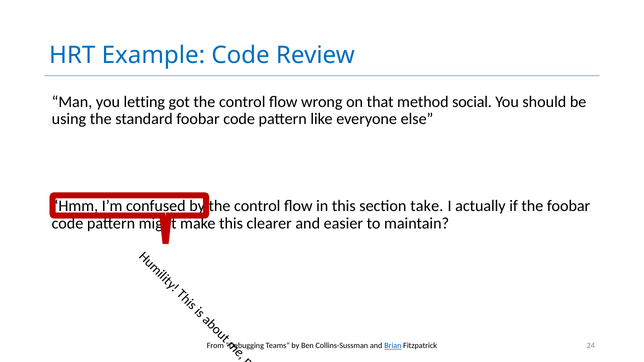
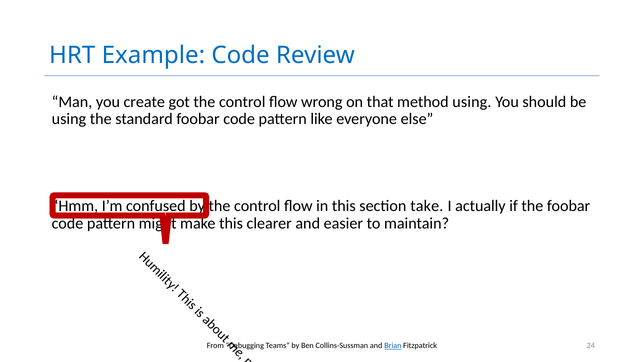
letting: letting -> create (144, 102)
method social: social -> using (472, 102)
